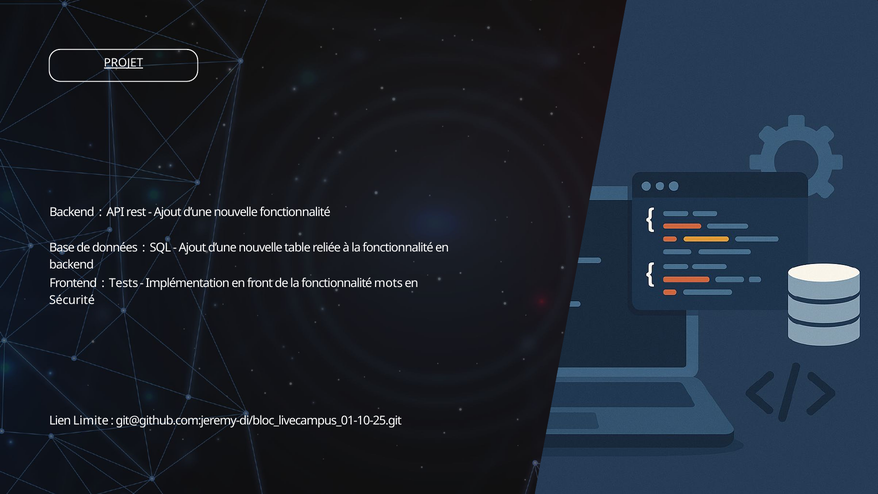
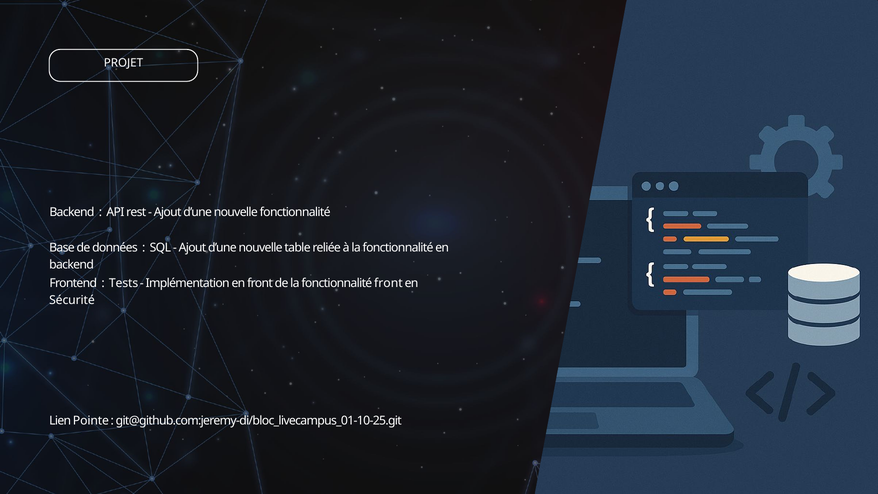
PROJET underline: present -> none (123, 63)
fonctionnalité mots: mots -> front (388, 283)
Limite: Limite -> Pointe (91, 421)
